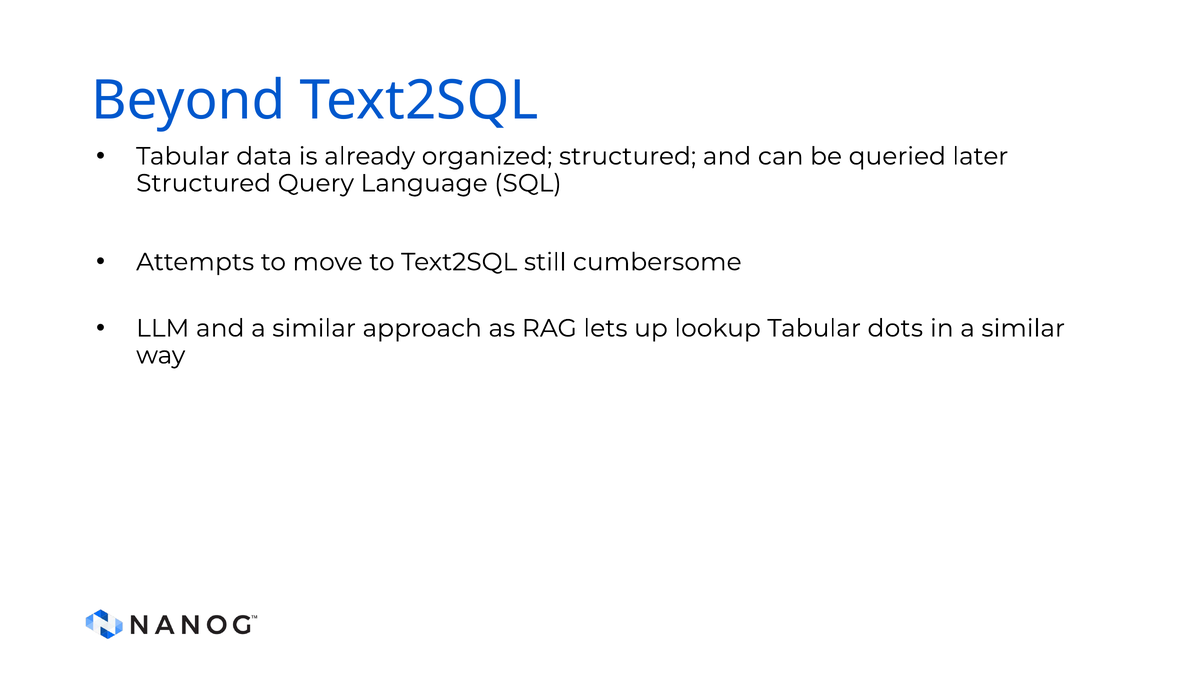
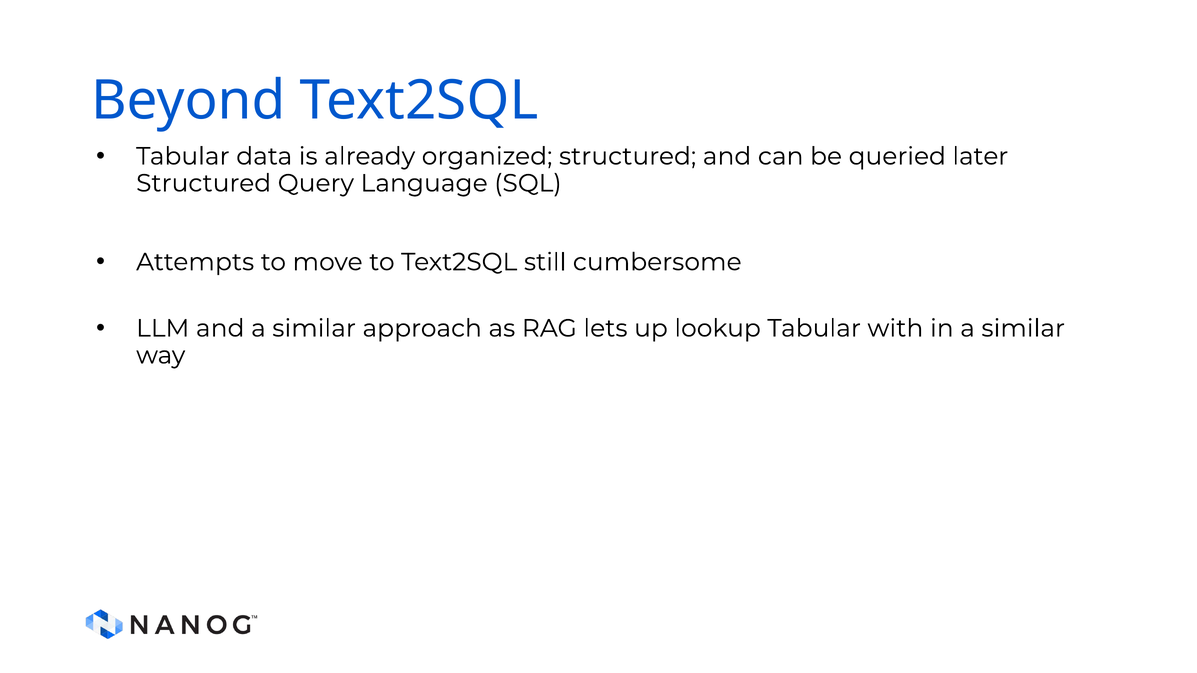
dots: dots -> with (895, 328)
